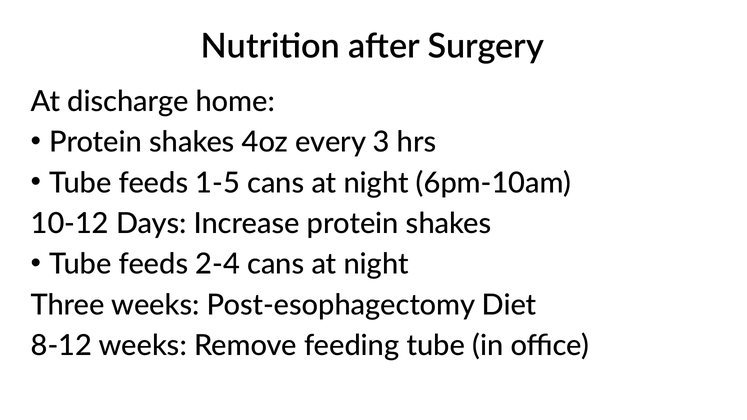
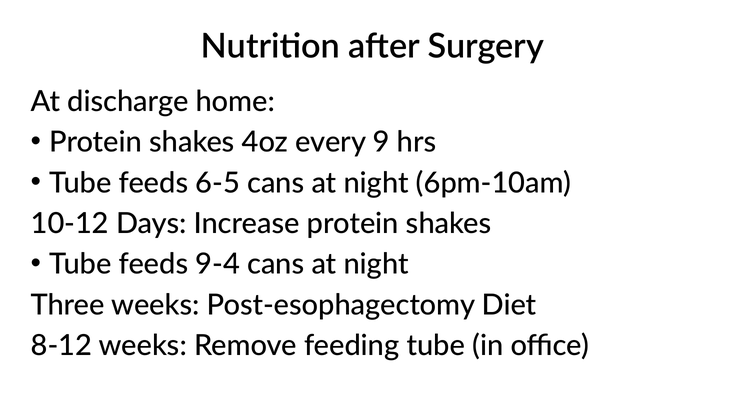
3: 3 -> 9 (381, 142)
1-5: 1-5 -> 6-5 (218, 183)
2-4: 2-4 -> 9-4 (218, 264)
